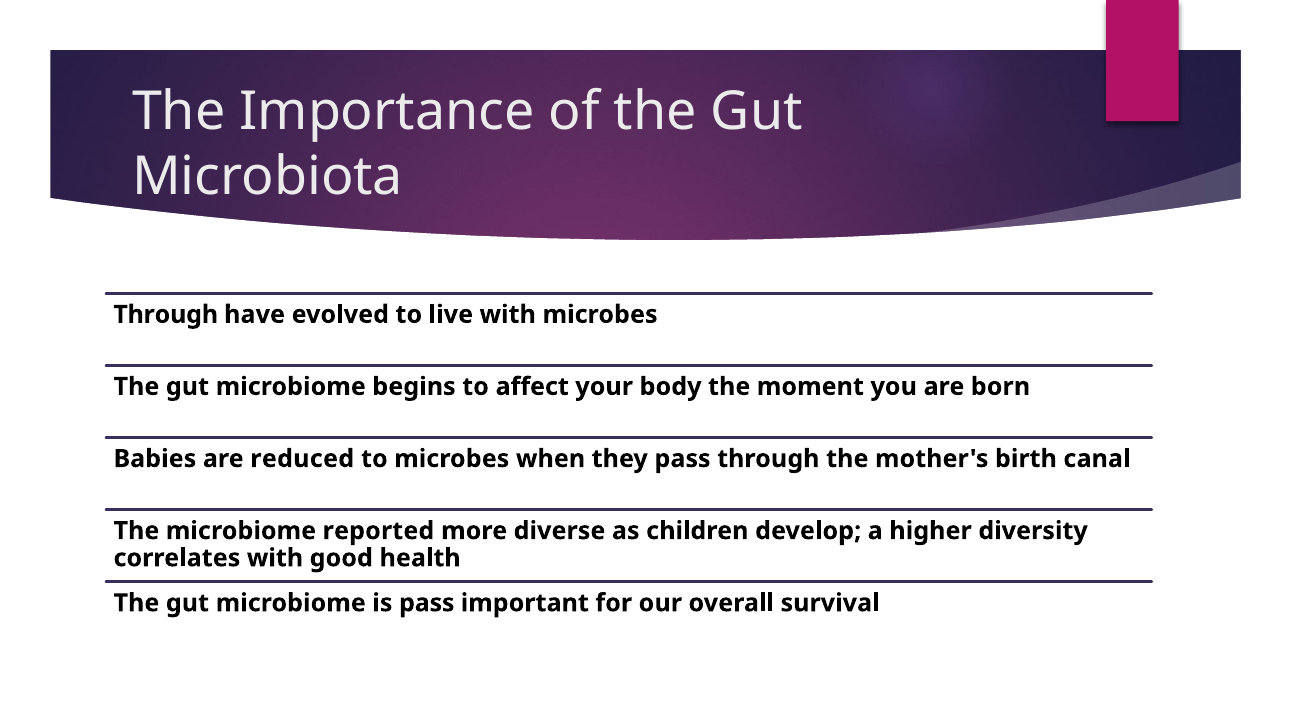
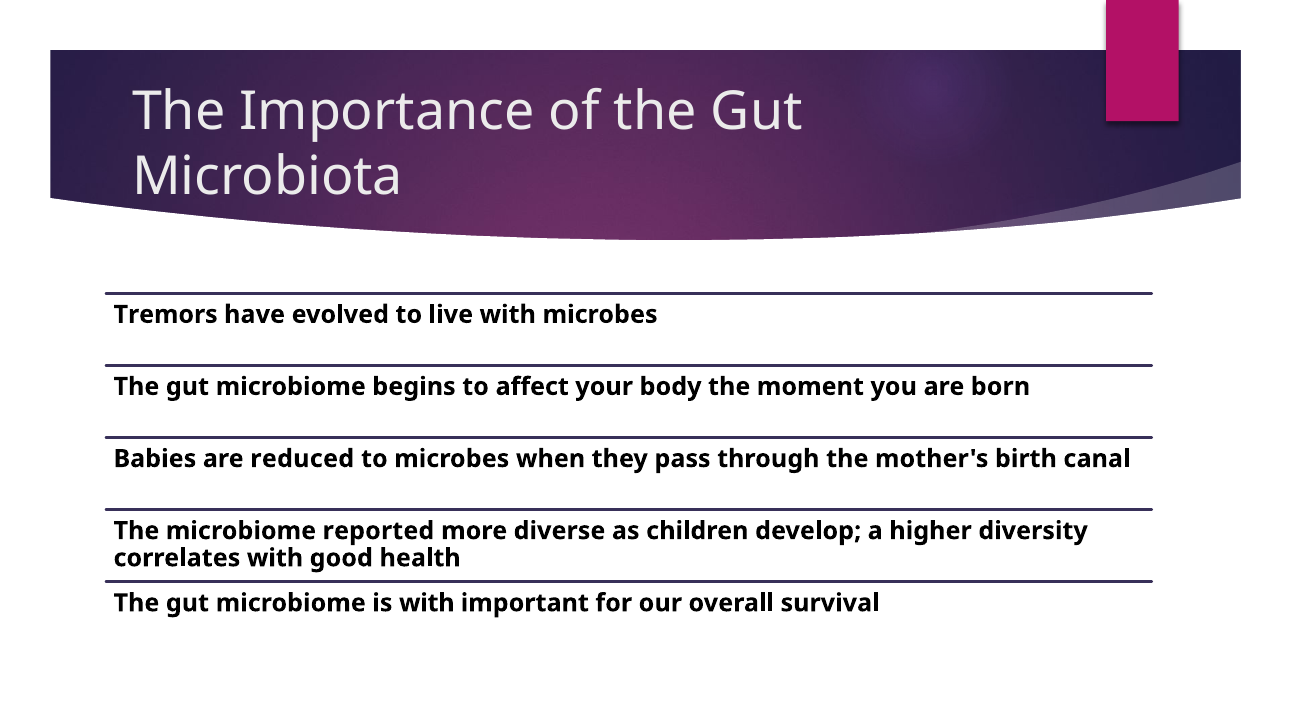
Through: Through -> Tremors (166, 314)
is pass: pass -> with (427, 603)
